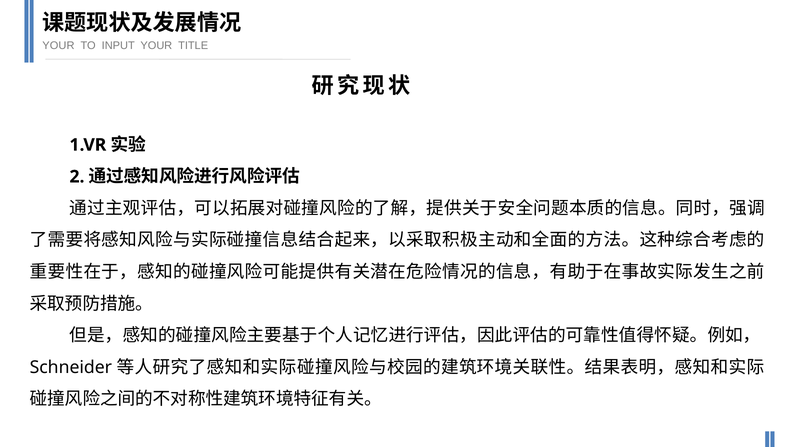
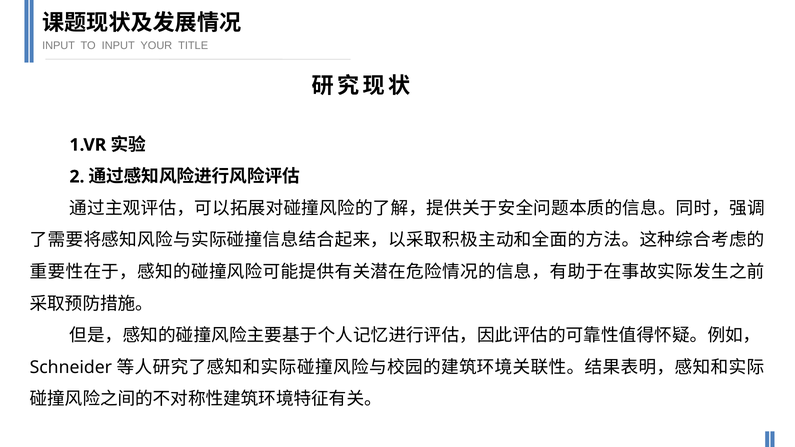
YOUR: YOUR -> INPUT (59, 46)
